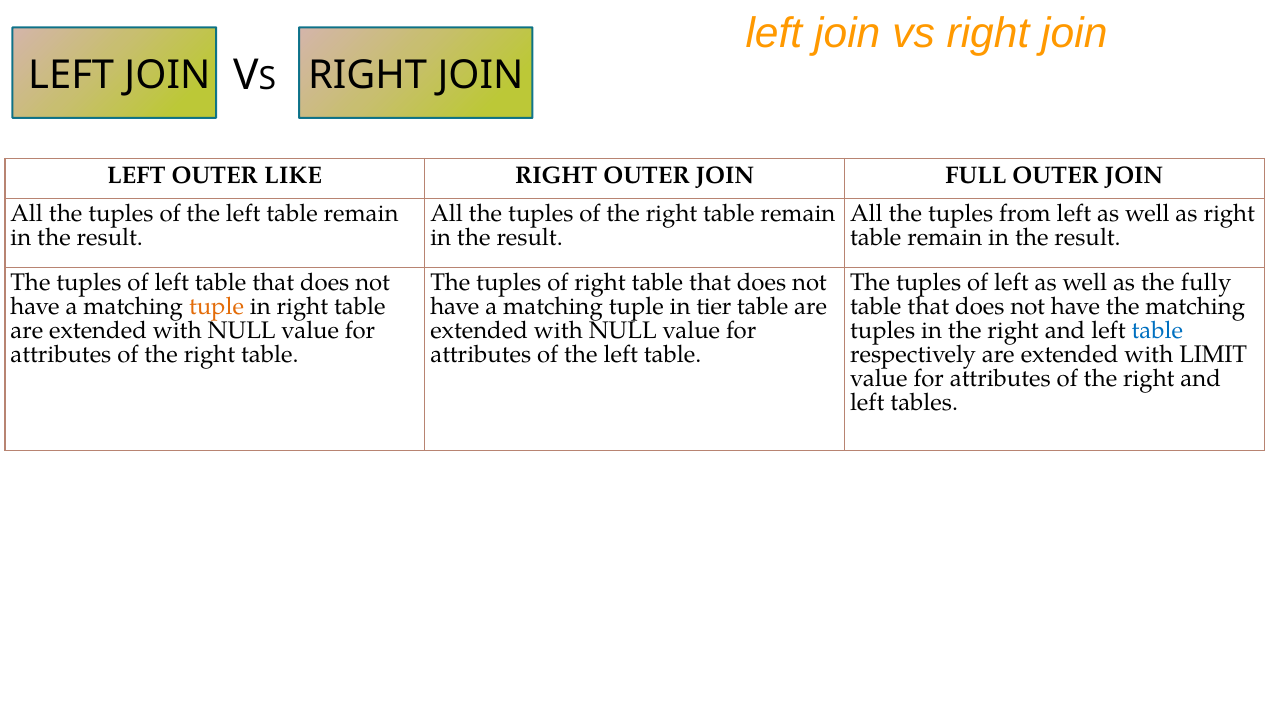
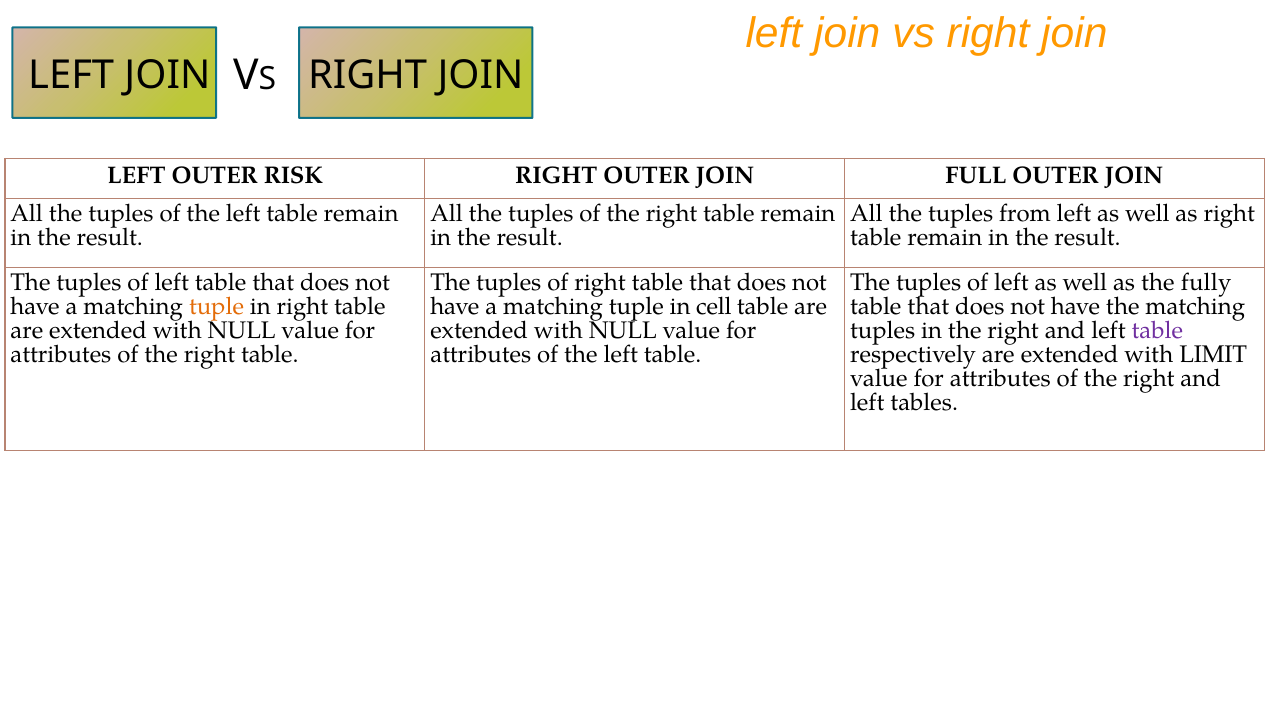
LIKE: LIKE -> RISK (293, 176)
tier: tier -> cell (714, 306)
table colour: blue -> purple (1157, 330)
